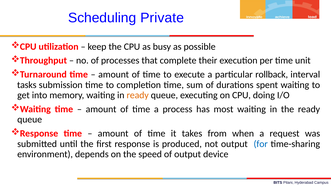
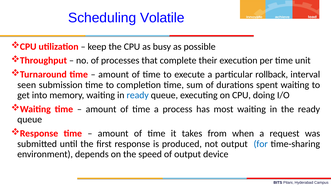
Private: Private -> Volatile (162, 18)
tasks: tasks -> seen (27, 85)
ready colour: orange -> blue (138, 95)
